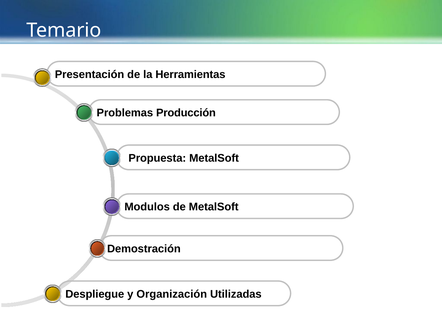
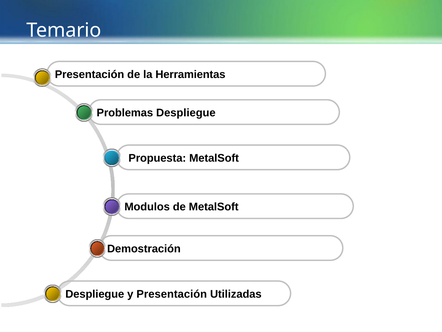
Producción: Producción -> Despliegue (186, 113)
y Organización: Organización -> Presentación (172, 294)
